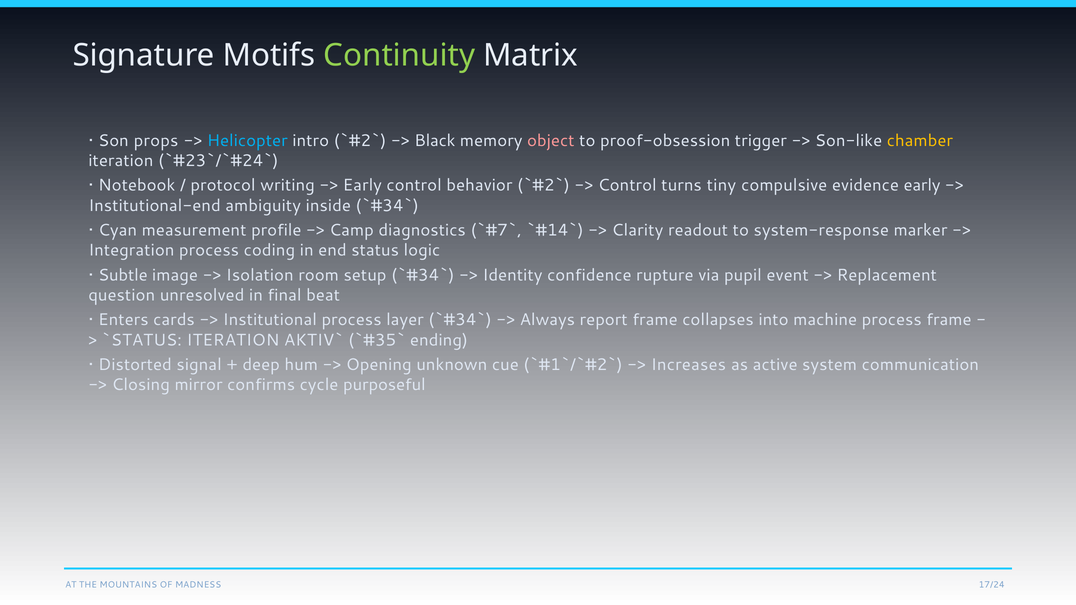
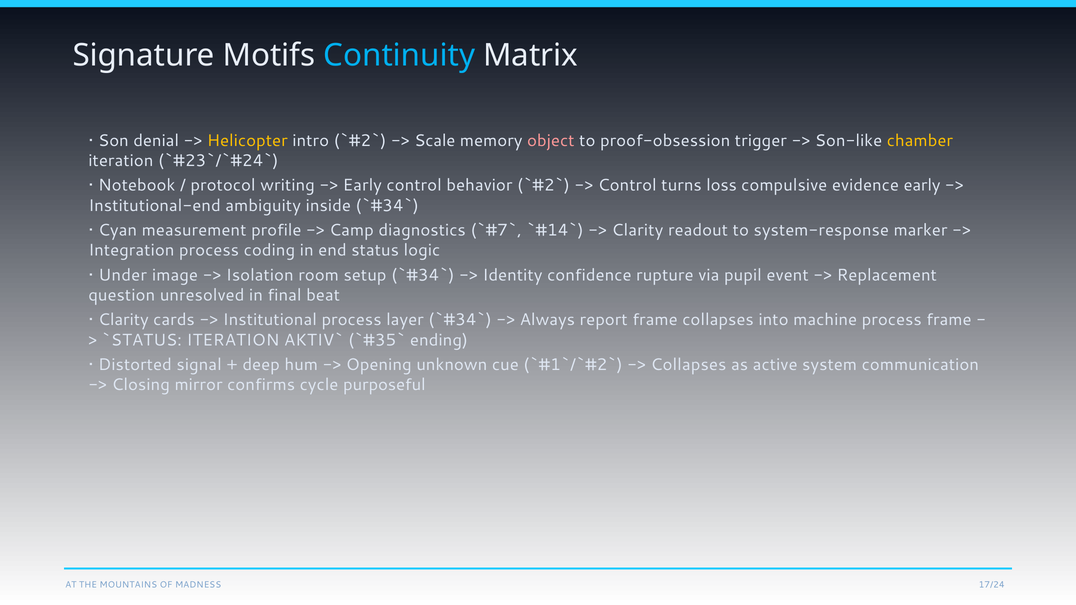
Continuity colour: light green -> light blue (399, 55)
props: props -> denial (156, 141)
Helicopter colour: light blue -> yellow (247, 141)
Black: Black -> Scale (435, 141)
tiny: tiny -> loss (722, 185)
Subtle: Subtle -> Under (123, 275)
Enters: Enters -> Clarity (123, 320)
Increases: Increases -> Collapses (688, 365)
